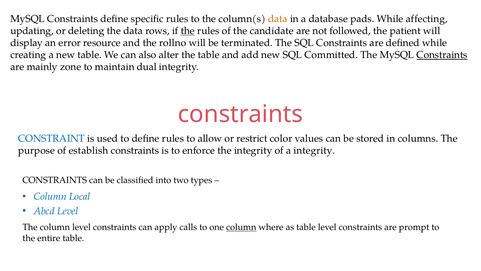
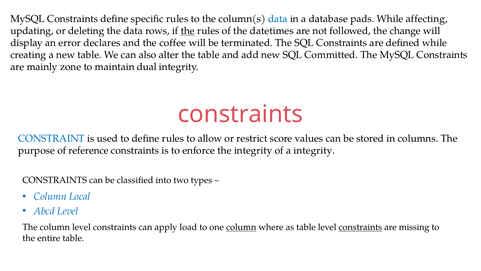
data colour: orange -> blue (278, 19)
candidate: candidate -> datetimes (272, 31)
patient: patient -> change (405, 31)
resource: resource -> declares (102, 43)
rollno: rollno -> coffee (173, 43)
Constraints underline: present -> none (442, 55)
color: color -> score (281, 138)
establish: establish -> reference (89, 150)
calls: calls -> load (188, 227)
constraints underline: none -> present (360, 227)
prompt: prompt -> missing (414, 227)
